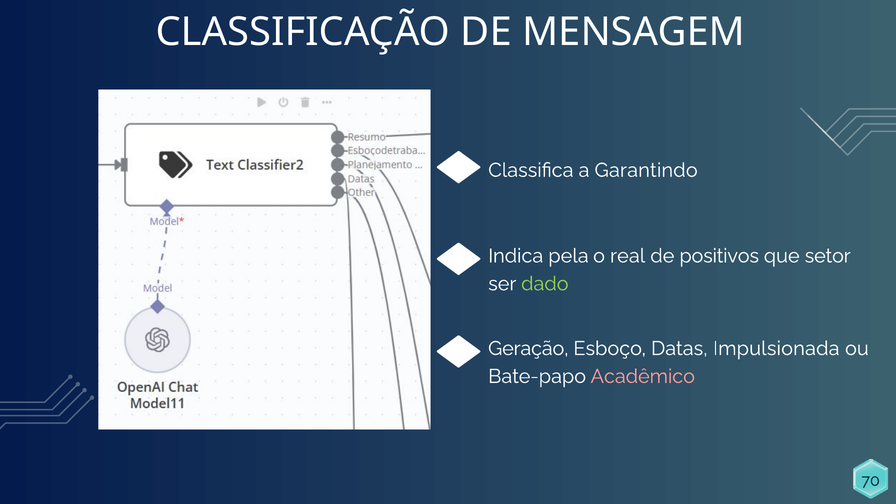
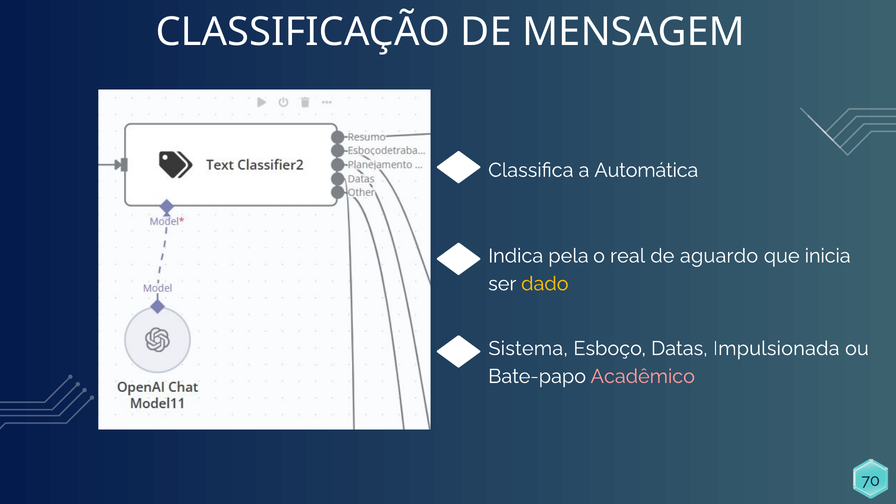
Garantindo: Garantindo -> Automática (646, 170)
positivos: positivos -> aguardo (719, 256)
setor: setor -> inicia (828, 256)
dado colour: light green -> yellow (545, 284)
Geração: Geração -> Sistema (528, 348)
